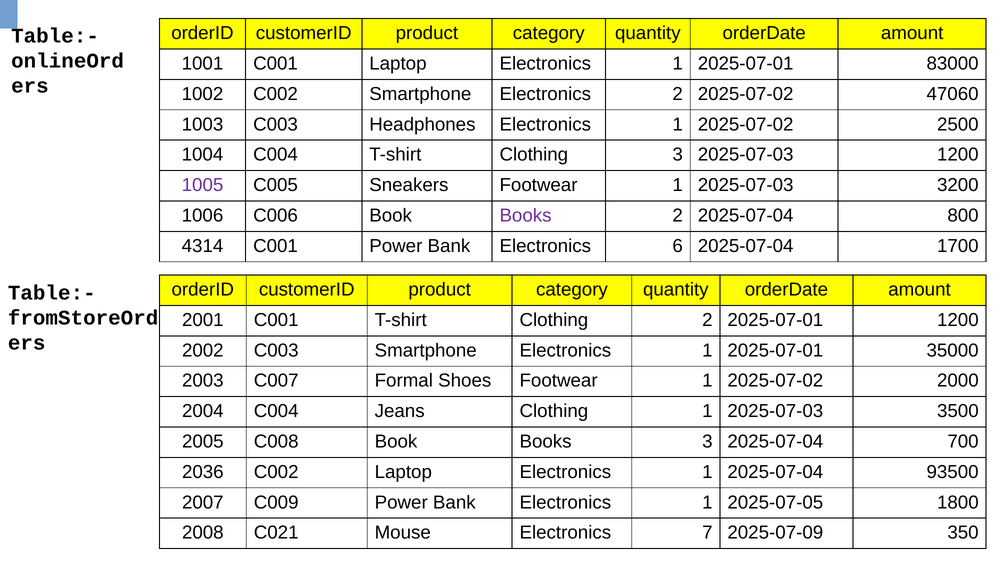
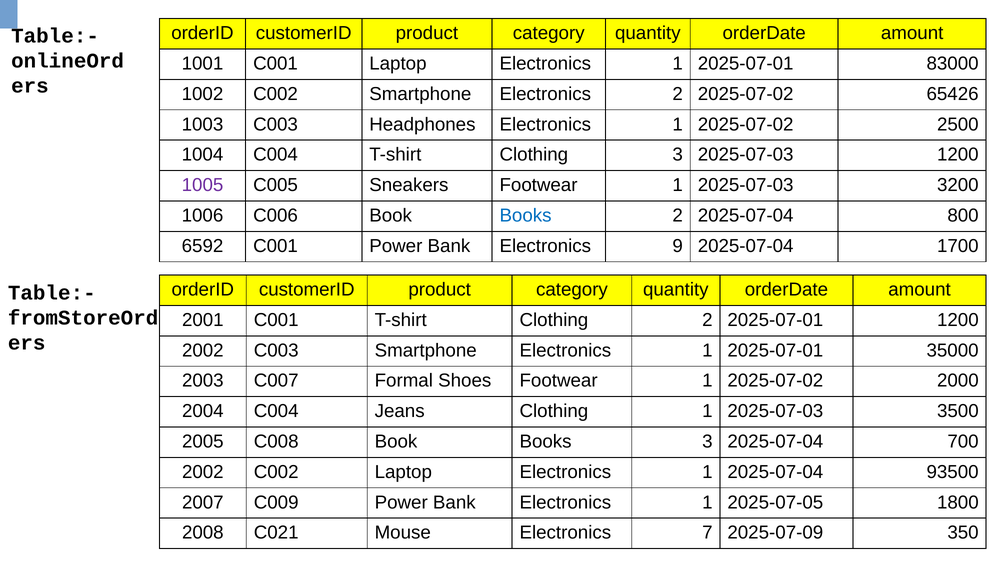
47060: 47060 -> 65426 (953, 94)
Books colour: purple -> blue (526, 216)
4314: 4314 -> 6592 (203, 246)
6: 6 -> 9 (678, 246)
2036: 2036 -> 2002 (203, 472)
